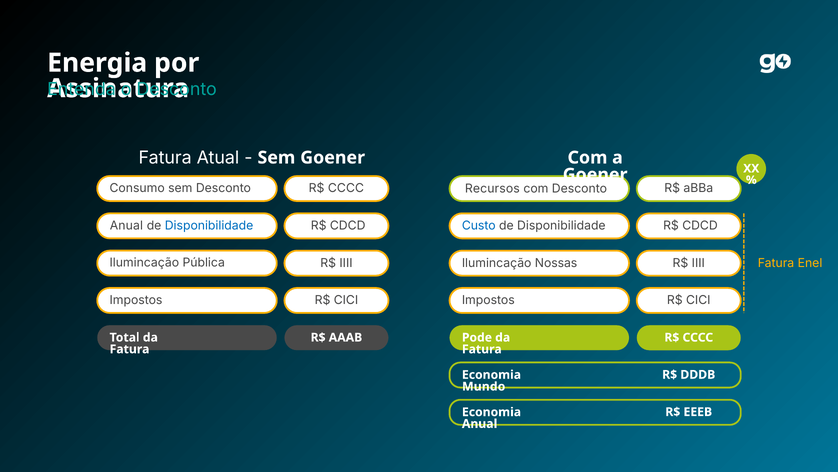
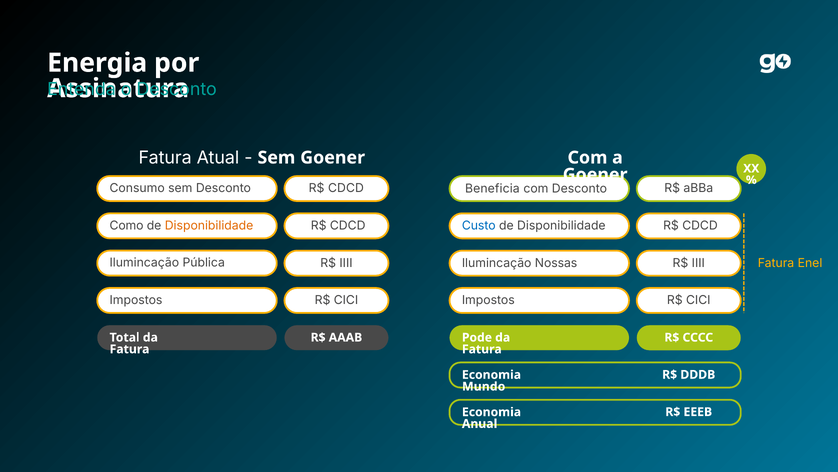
CCCC: CCCC -> CDCD (346, 188)
Recursos: Recursos -> Beneficia (492, 188)
Anual: Anual -> Como (127, 225)
Disponibilidade colour: blue -> orange (209, 225)
